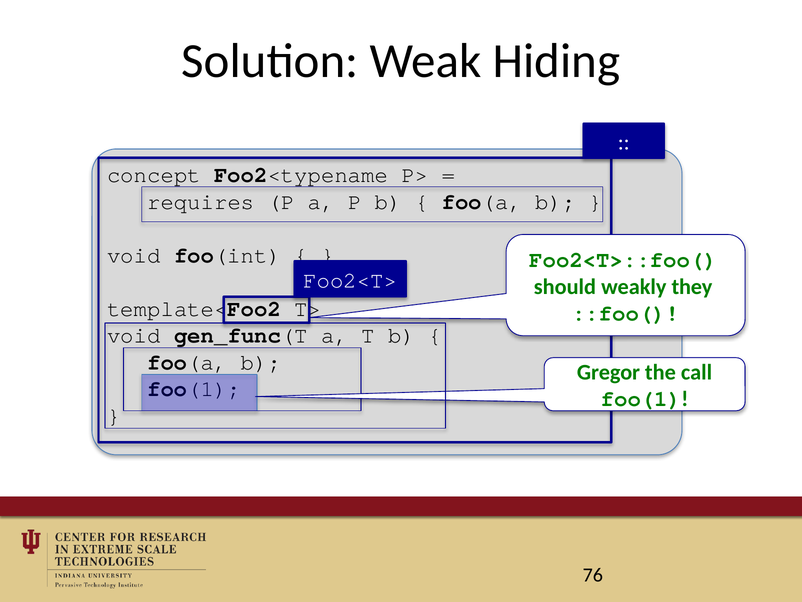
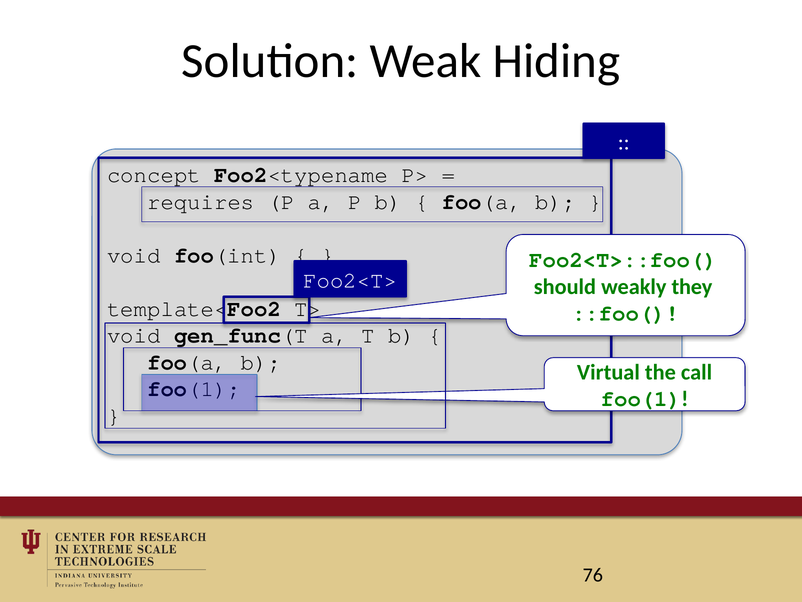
Gregor: Gregor -> Virtual (608, 372)
